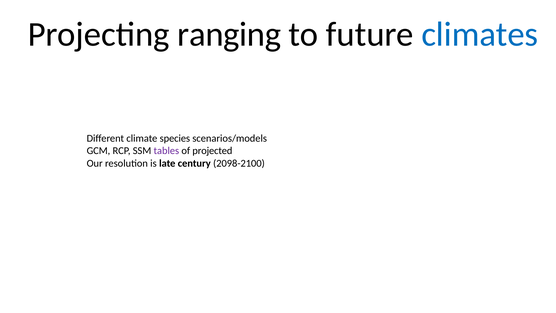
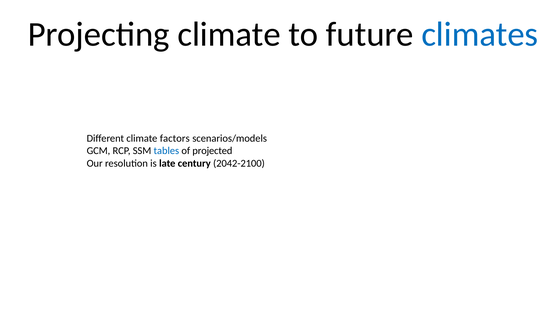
Projecting ranging: ranging -> climate (229, 34)
species: species -> factors (175, 138)
tables colour: purple -> blue (166, 151)
2098-2100: 2098-2100 -> 2042-2100 (239, 163)
